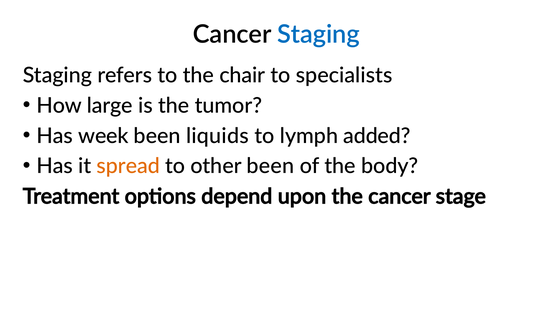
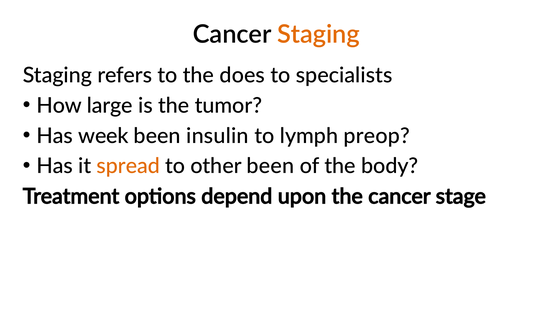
Staging colour: blue -> orange (318, 34)
chair: chair -> does (242, 75)
liquids: liquids -> insulin (217, 136)
added: added -> preop (377, 136)
